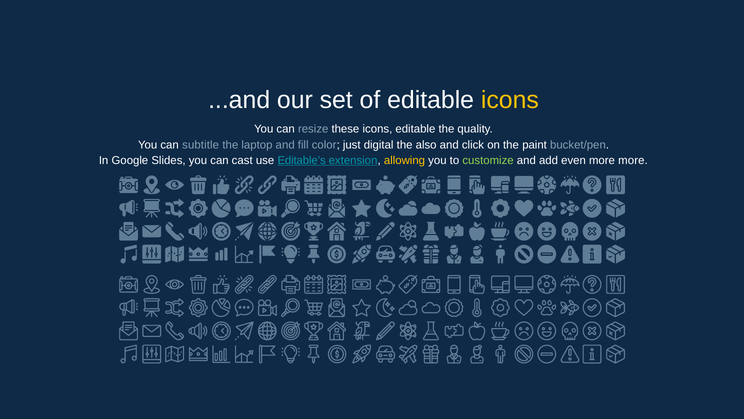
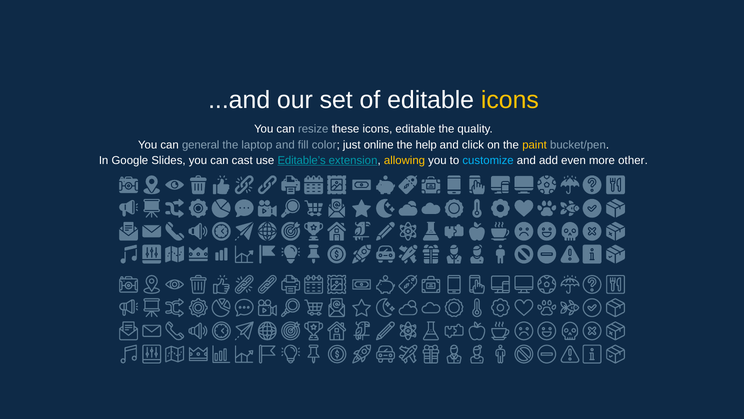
subtitle: subtitle -> general (201, 145)
digital: digital -> online (379, 145)
also: also -> help (426, 145)
paint colour: white -> yellow (535, 145)
customize colour: light green -> light blue (488, 160)
more more: more -> other (633, 160)
